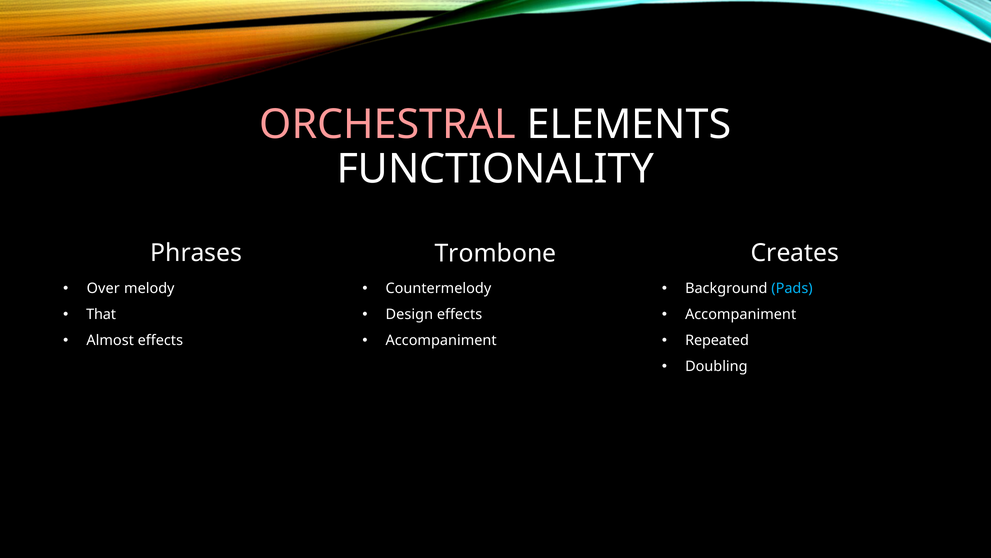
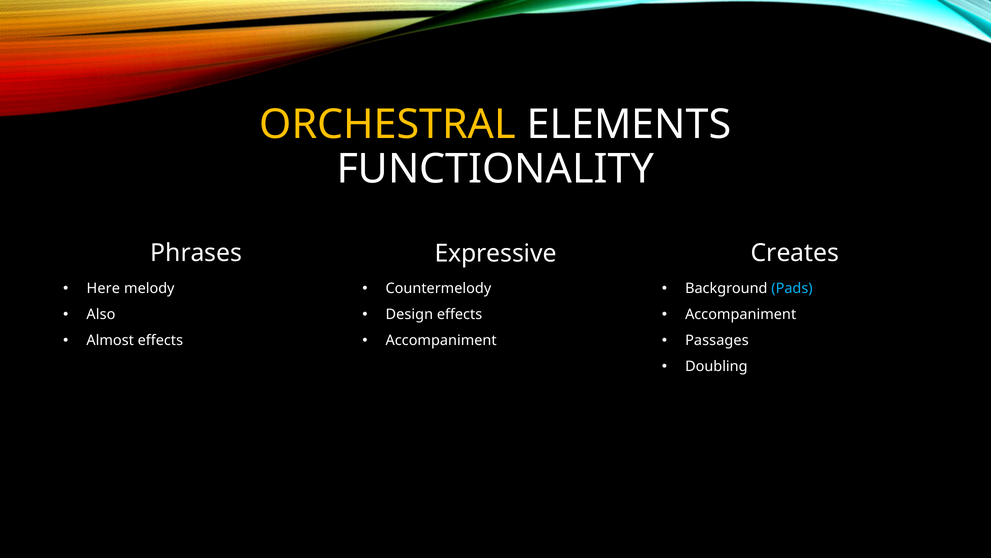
ORCHESTRAL colour: pink -> yellow (388, 124)
Trombone: Trombone -> Expressive (496, 254)
Over: Over -> Here (103, 288)
That: That -> Also (101, 314)
Repeated: Repeated -> Passages (717, 340)
